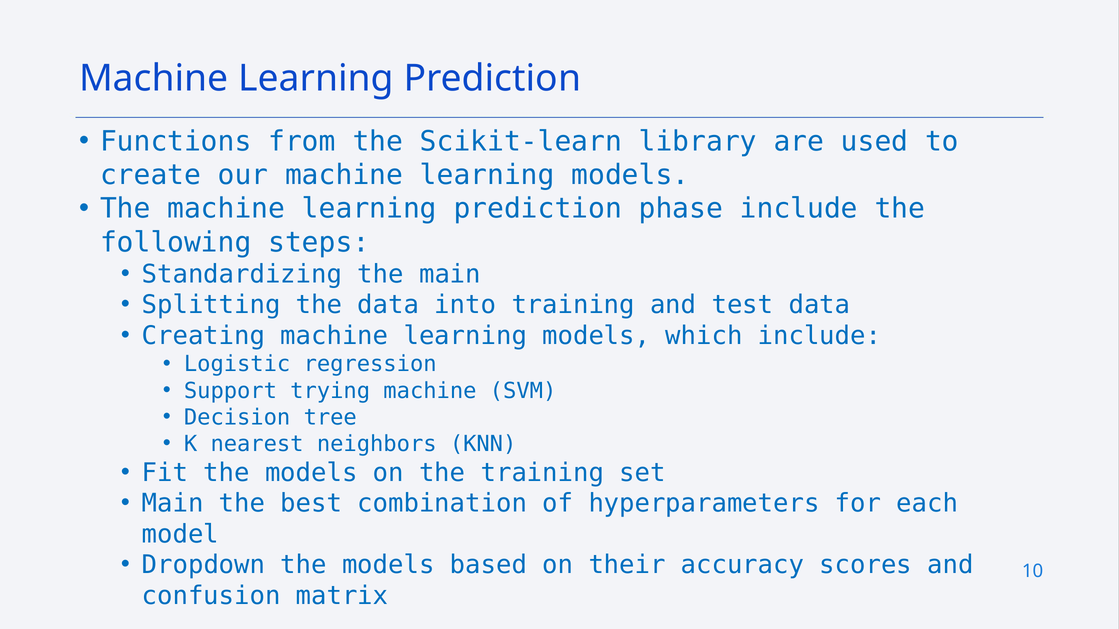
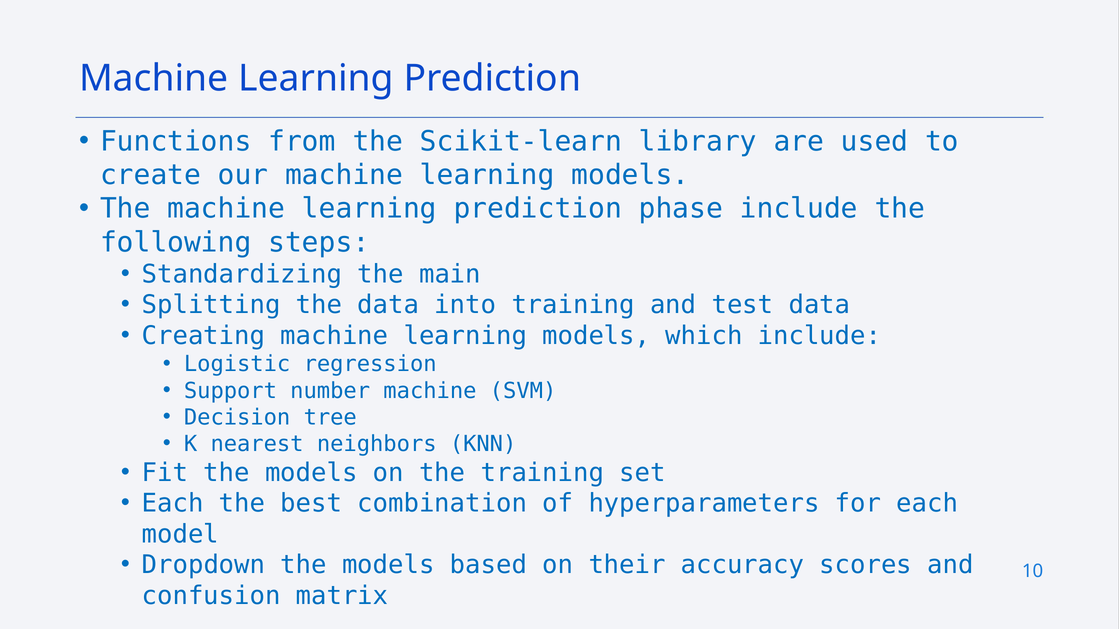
trying: trying -> number (330, 391)
Main: Main -> Each (173, 504)
